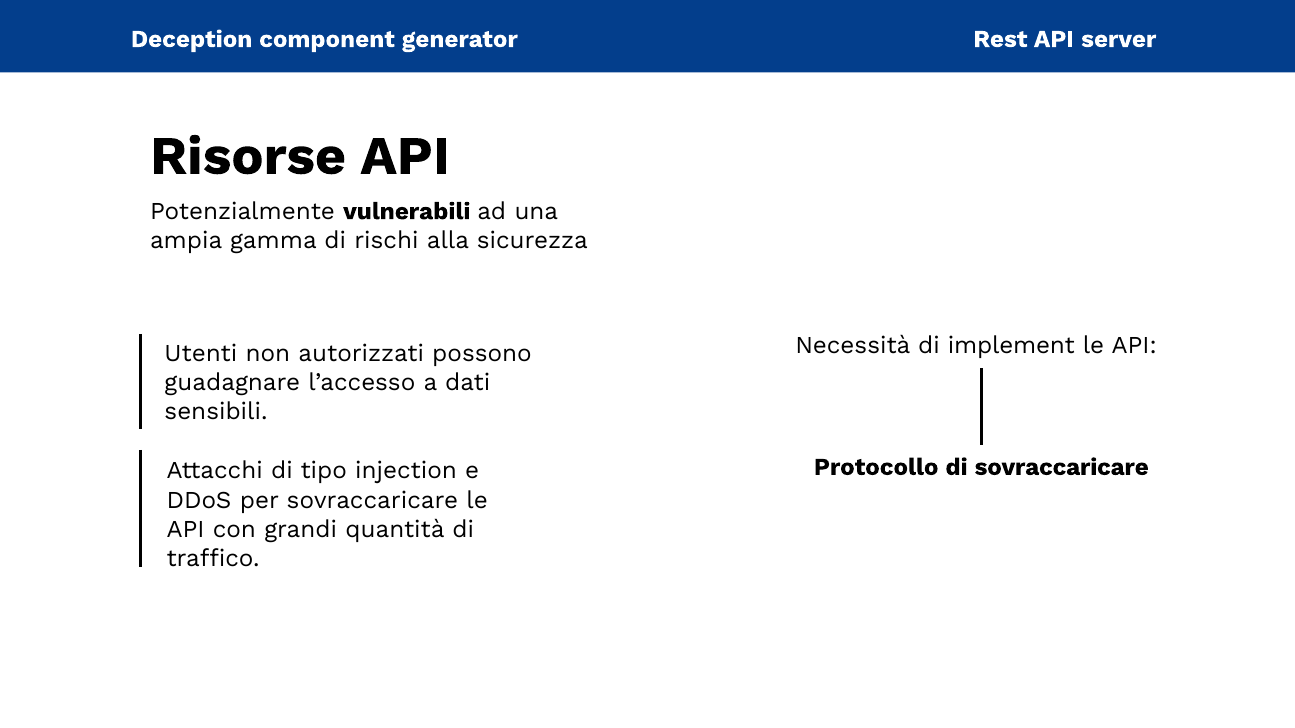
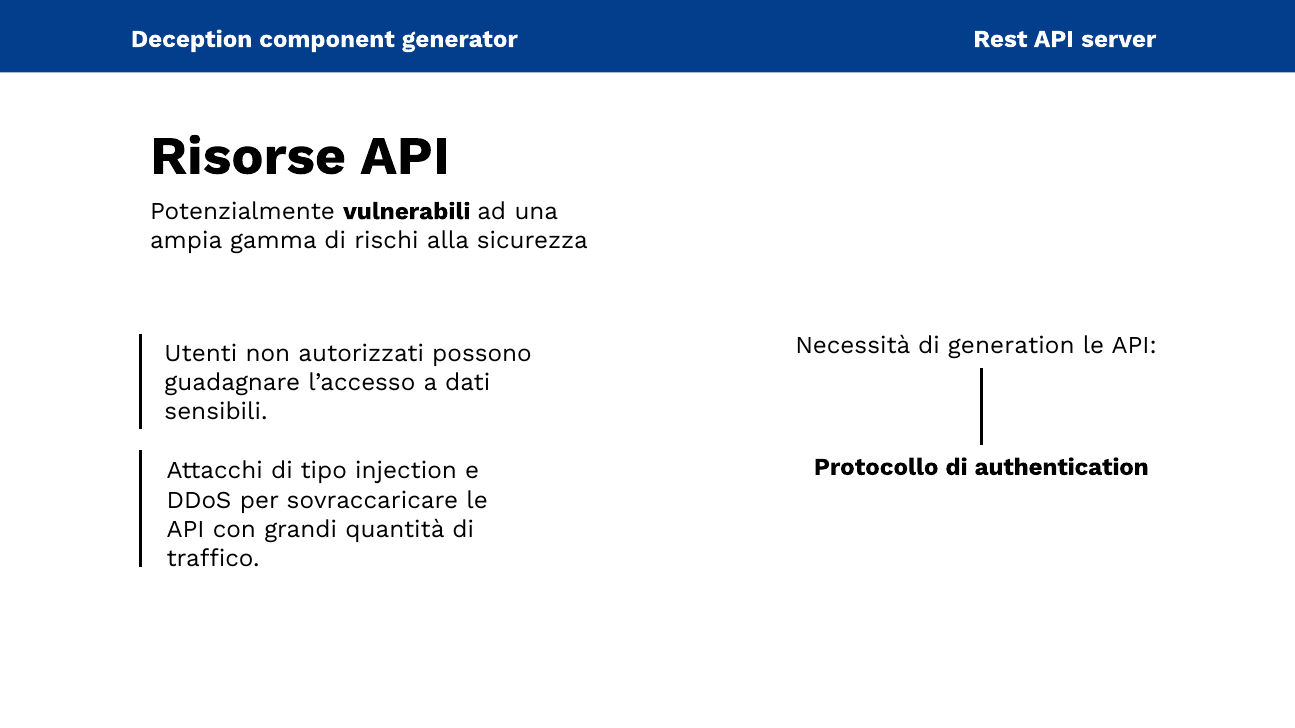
implement: implement -> generation (1011, 346)
di sovraccaricare: sovraccaricare -> authentication (1062, 467)
